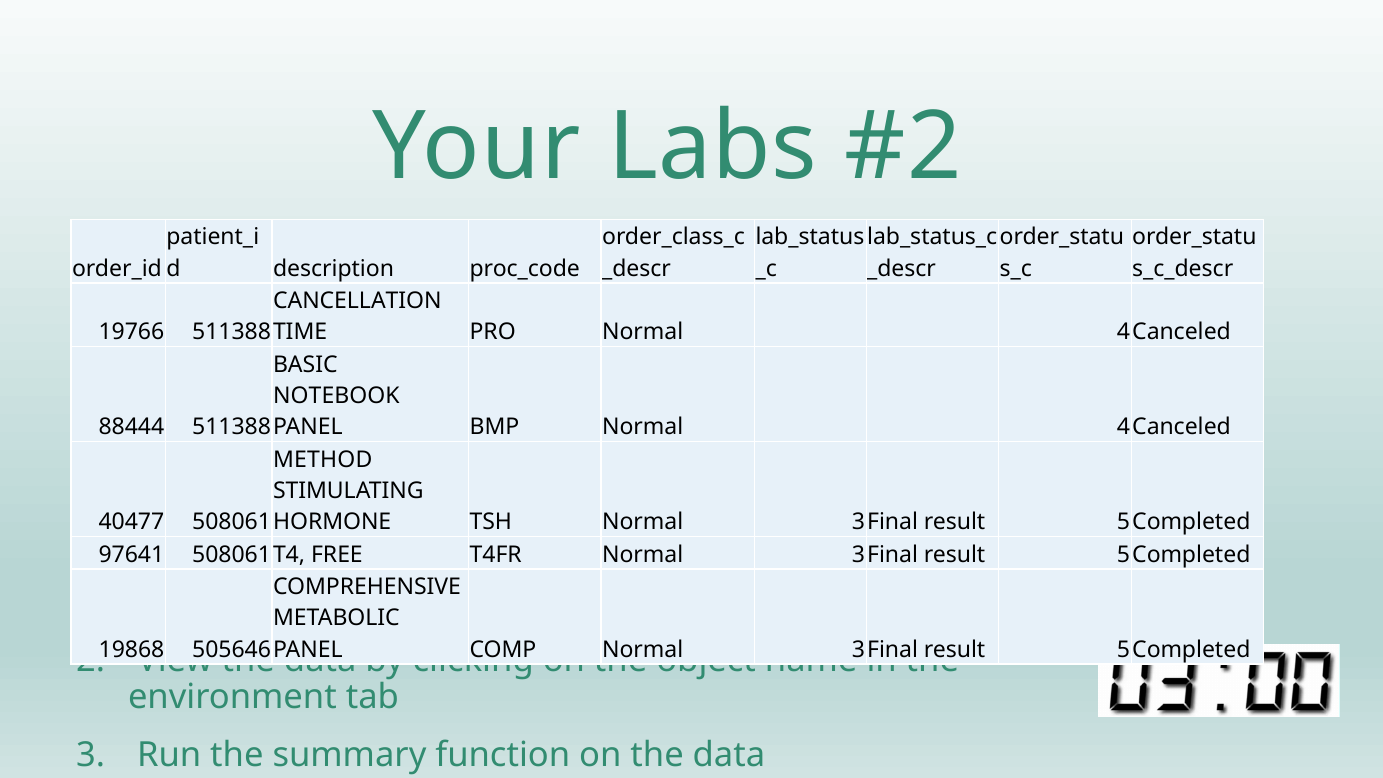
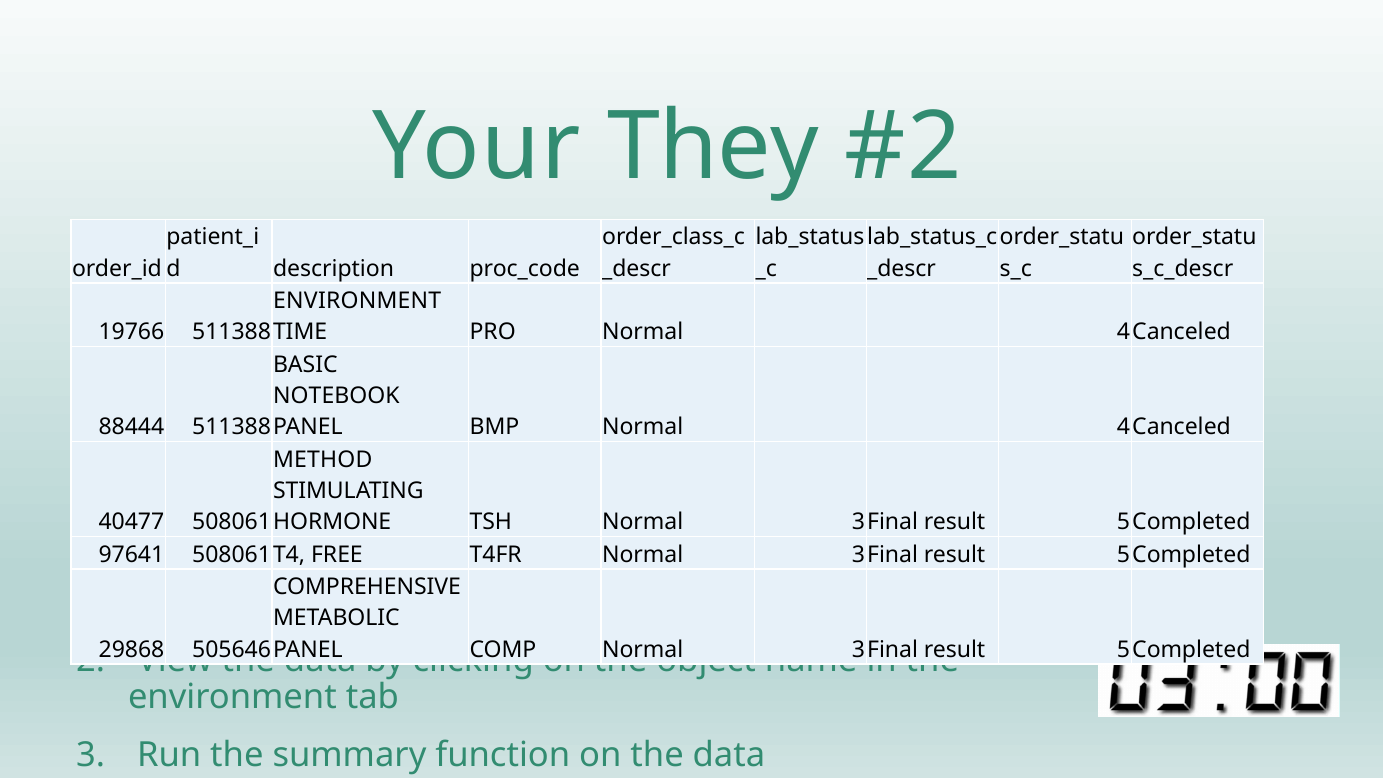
Labs: Labs -> They (713, 147)
CANCELLATION: CANCELLATION -> ENVIRONMENT (357, 301)
19868: 19868 -> 29868 (131, 650)
